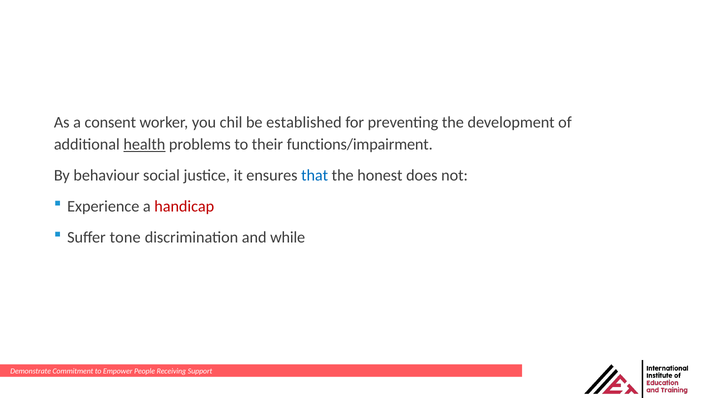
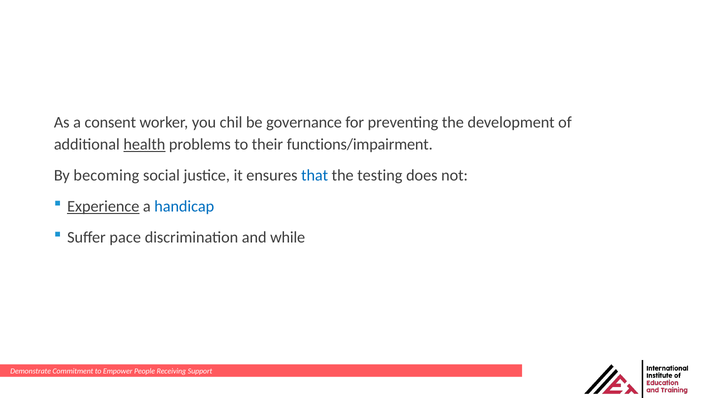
established: established -> governance (304, 122)
behaviour: behaviour -> becoming (106, 175)
honest: honest -> testing (380, 175)
Experience underline: none -> present (103, 206)
handicap colour: red -> blue (184, 206)
tone: tone -> pace (125, 237)
